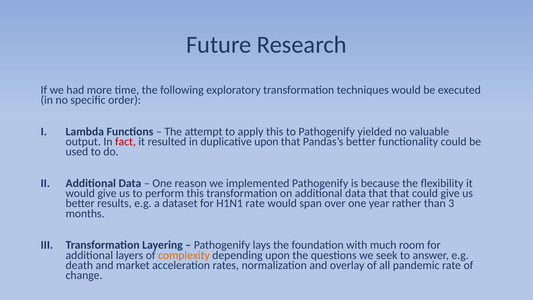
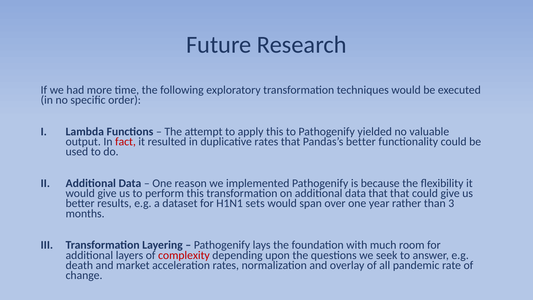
duplicative upon: upon -> rates (266, 142)
H1N1 rate: rate -> sets (255, 203)
complexity colour: orange -> red (184, 255)
